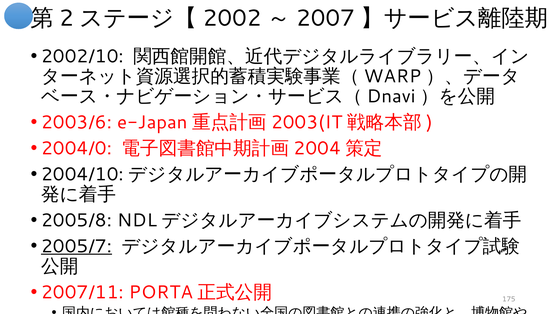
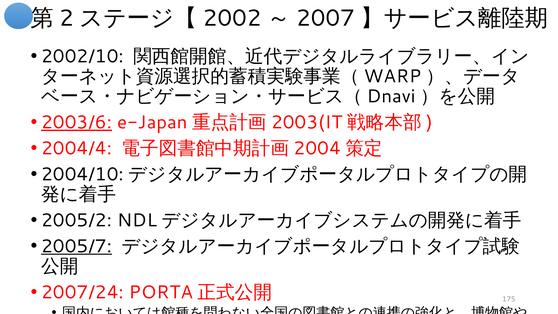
2003/6 underline: none -> present (77, 122)
2004/0: 2004/0 -> 2004/4 (77, 148)
2005/8: 2005/8 -> 2005/2 (77, 220)
2007/11: 2007/11 -> 2007/24 (82, 292)
